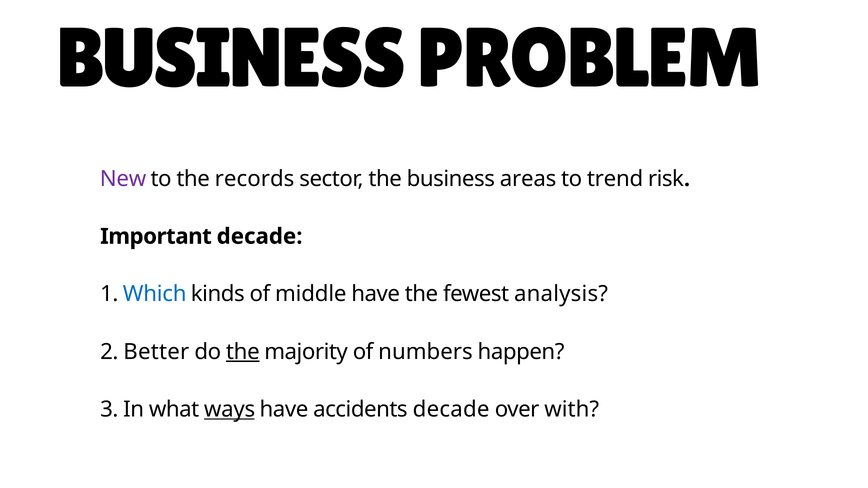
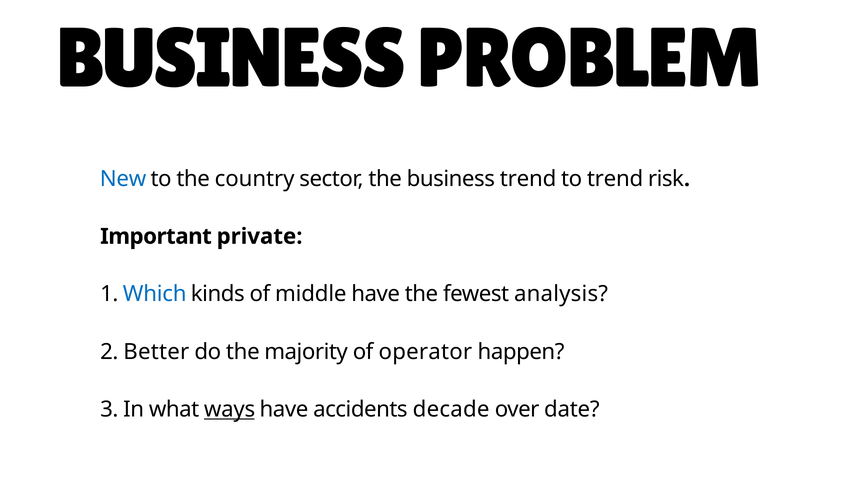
New colour: purple -> blue (123, 179)
records: records -> country (255, 179)
business areas: areas -> trend (528, 179)
Important decade: decade -> private (260, 237)
the underline: present -> none (243, 352)
numbers: numbers -> operator (425, 352)
with: with -> date (572, 410)
